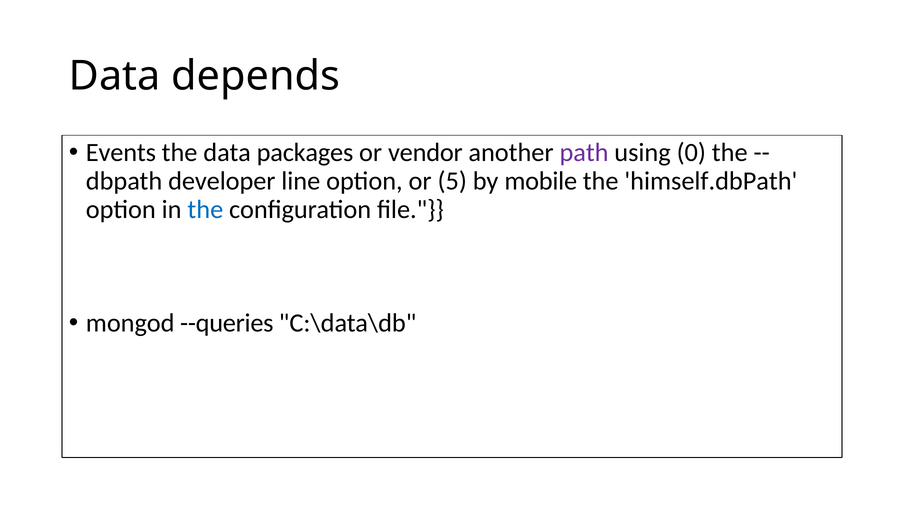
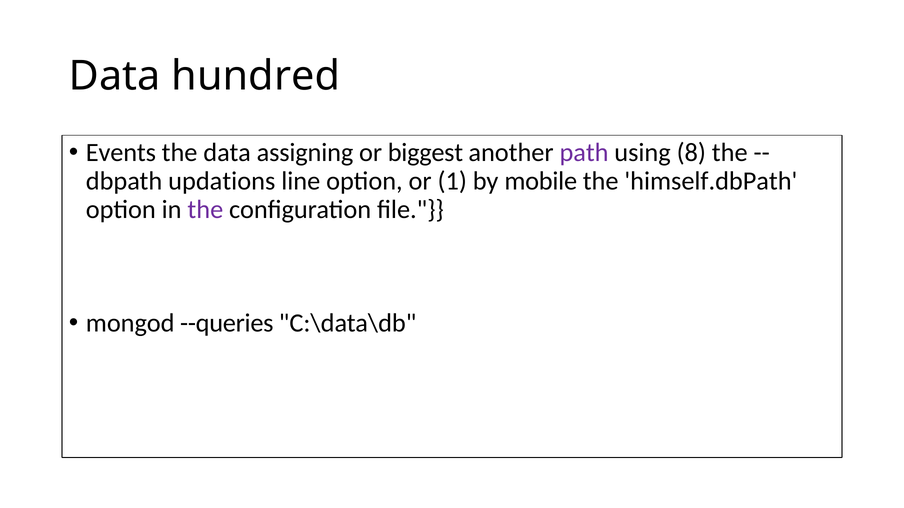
depends: depends -> hundred (256, 76)
packages: packages -> assigning (305, 153)
vendor: vendor -> biggest (425, 153)
0: 0 -> 8 (691, 153)
developer: developer -> updations (222, 181)
5: 5 -> 1 (452, 181)
the colour: blue -> purple (205, 210)
